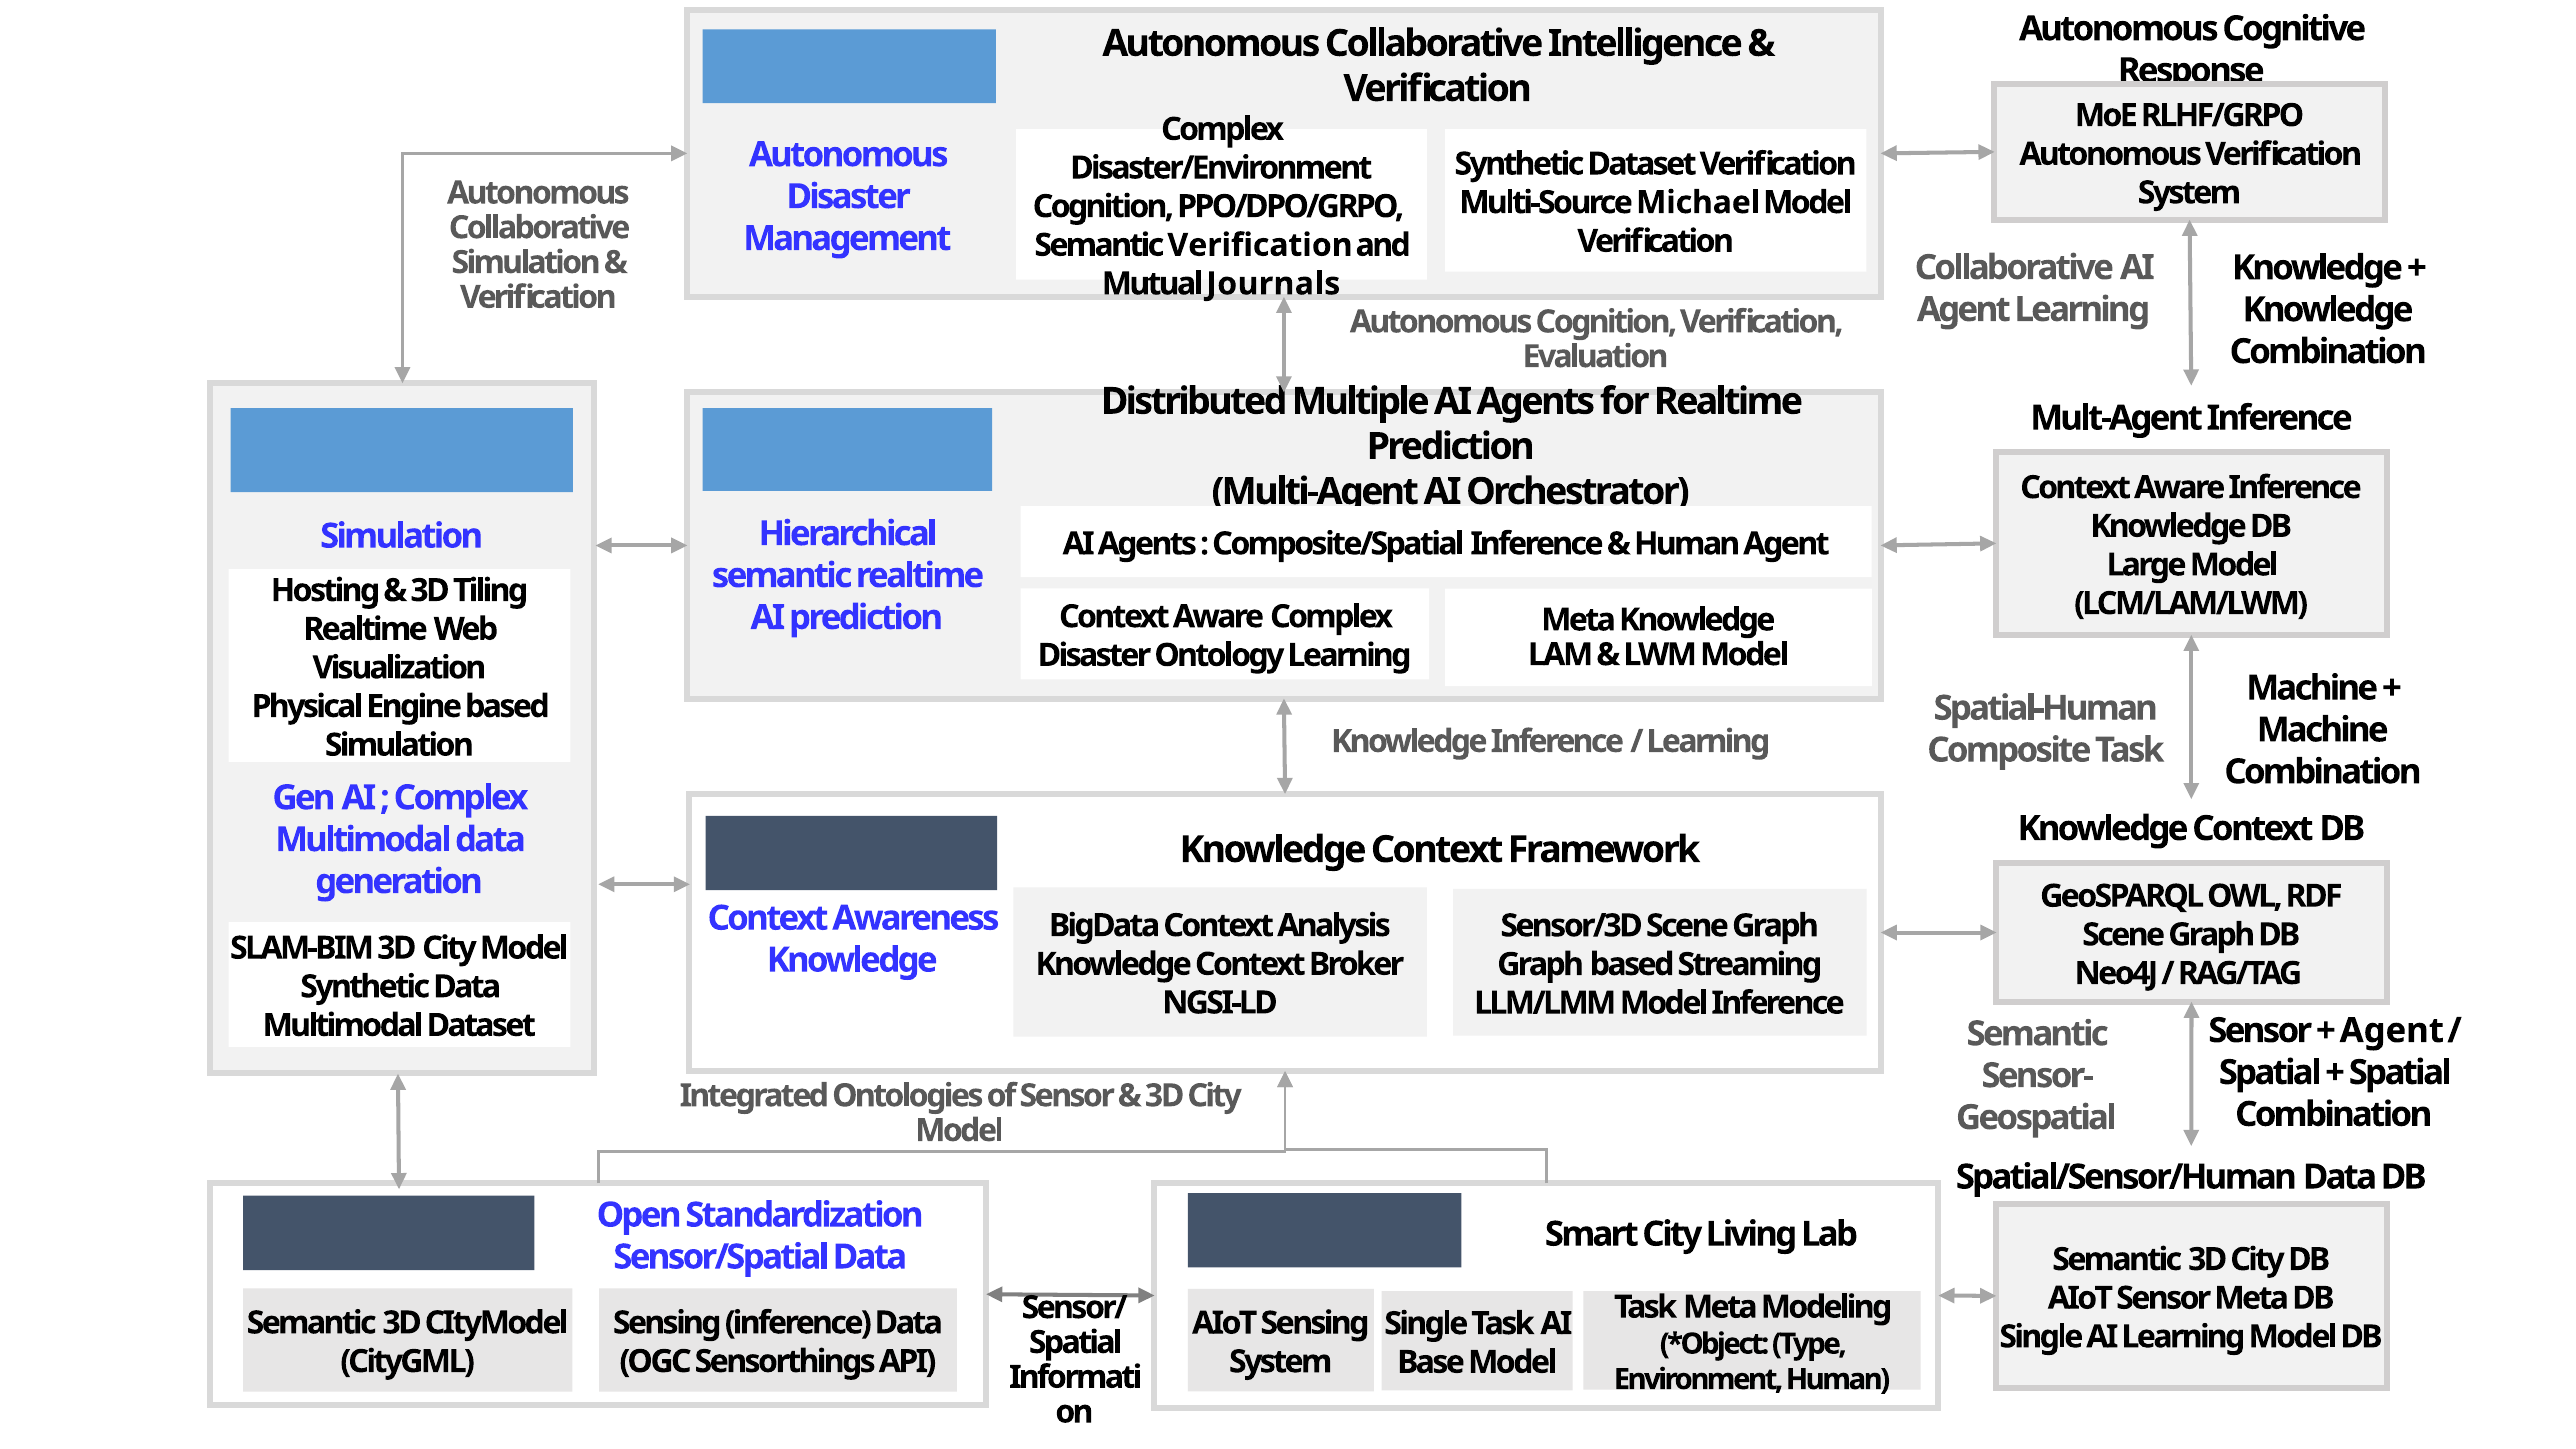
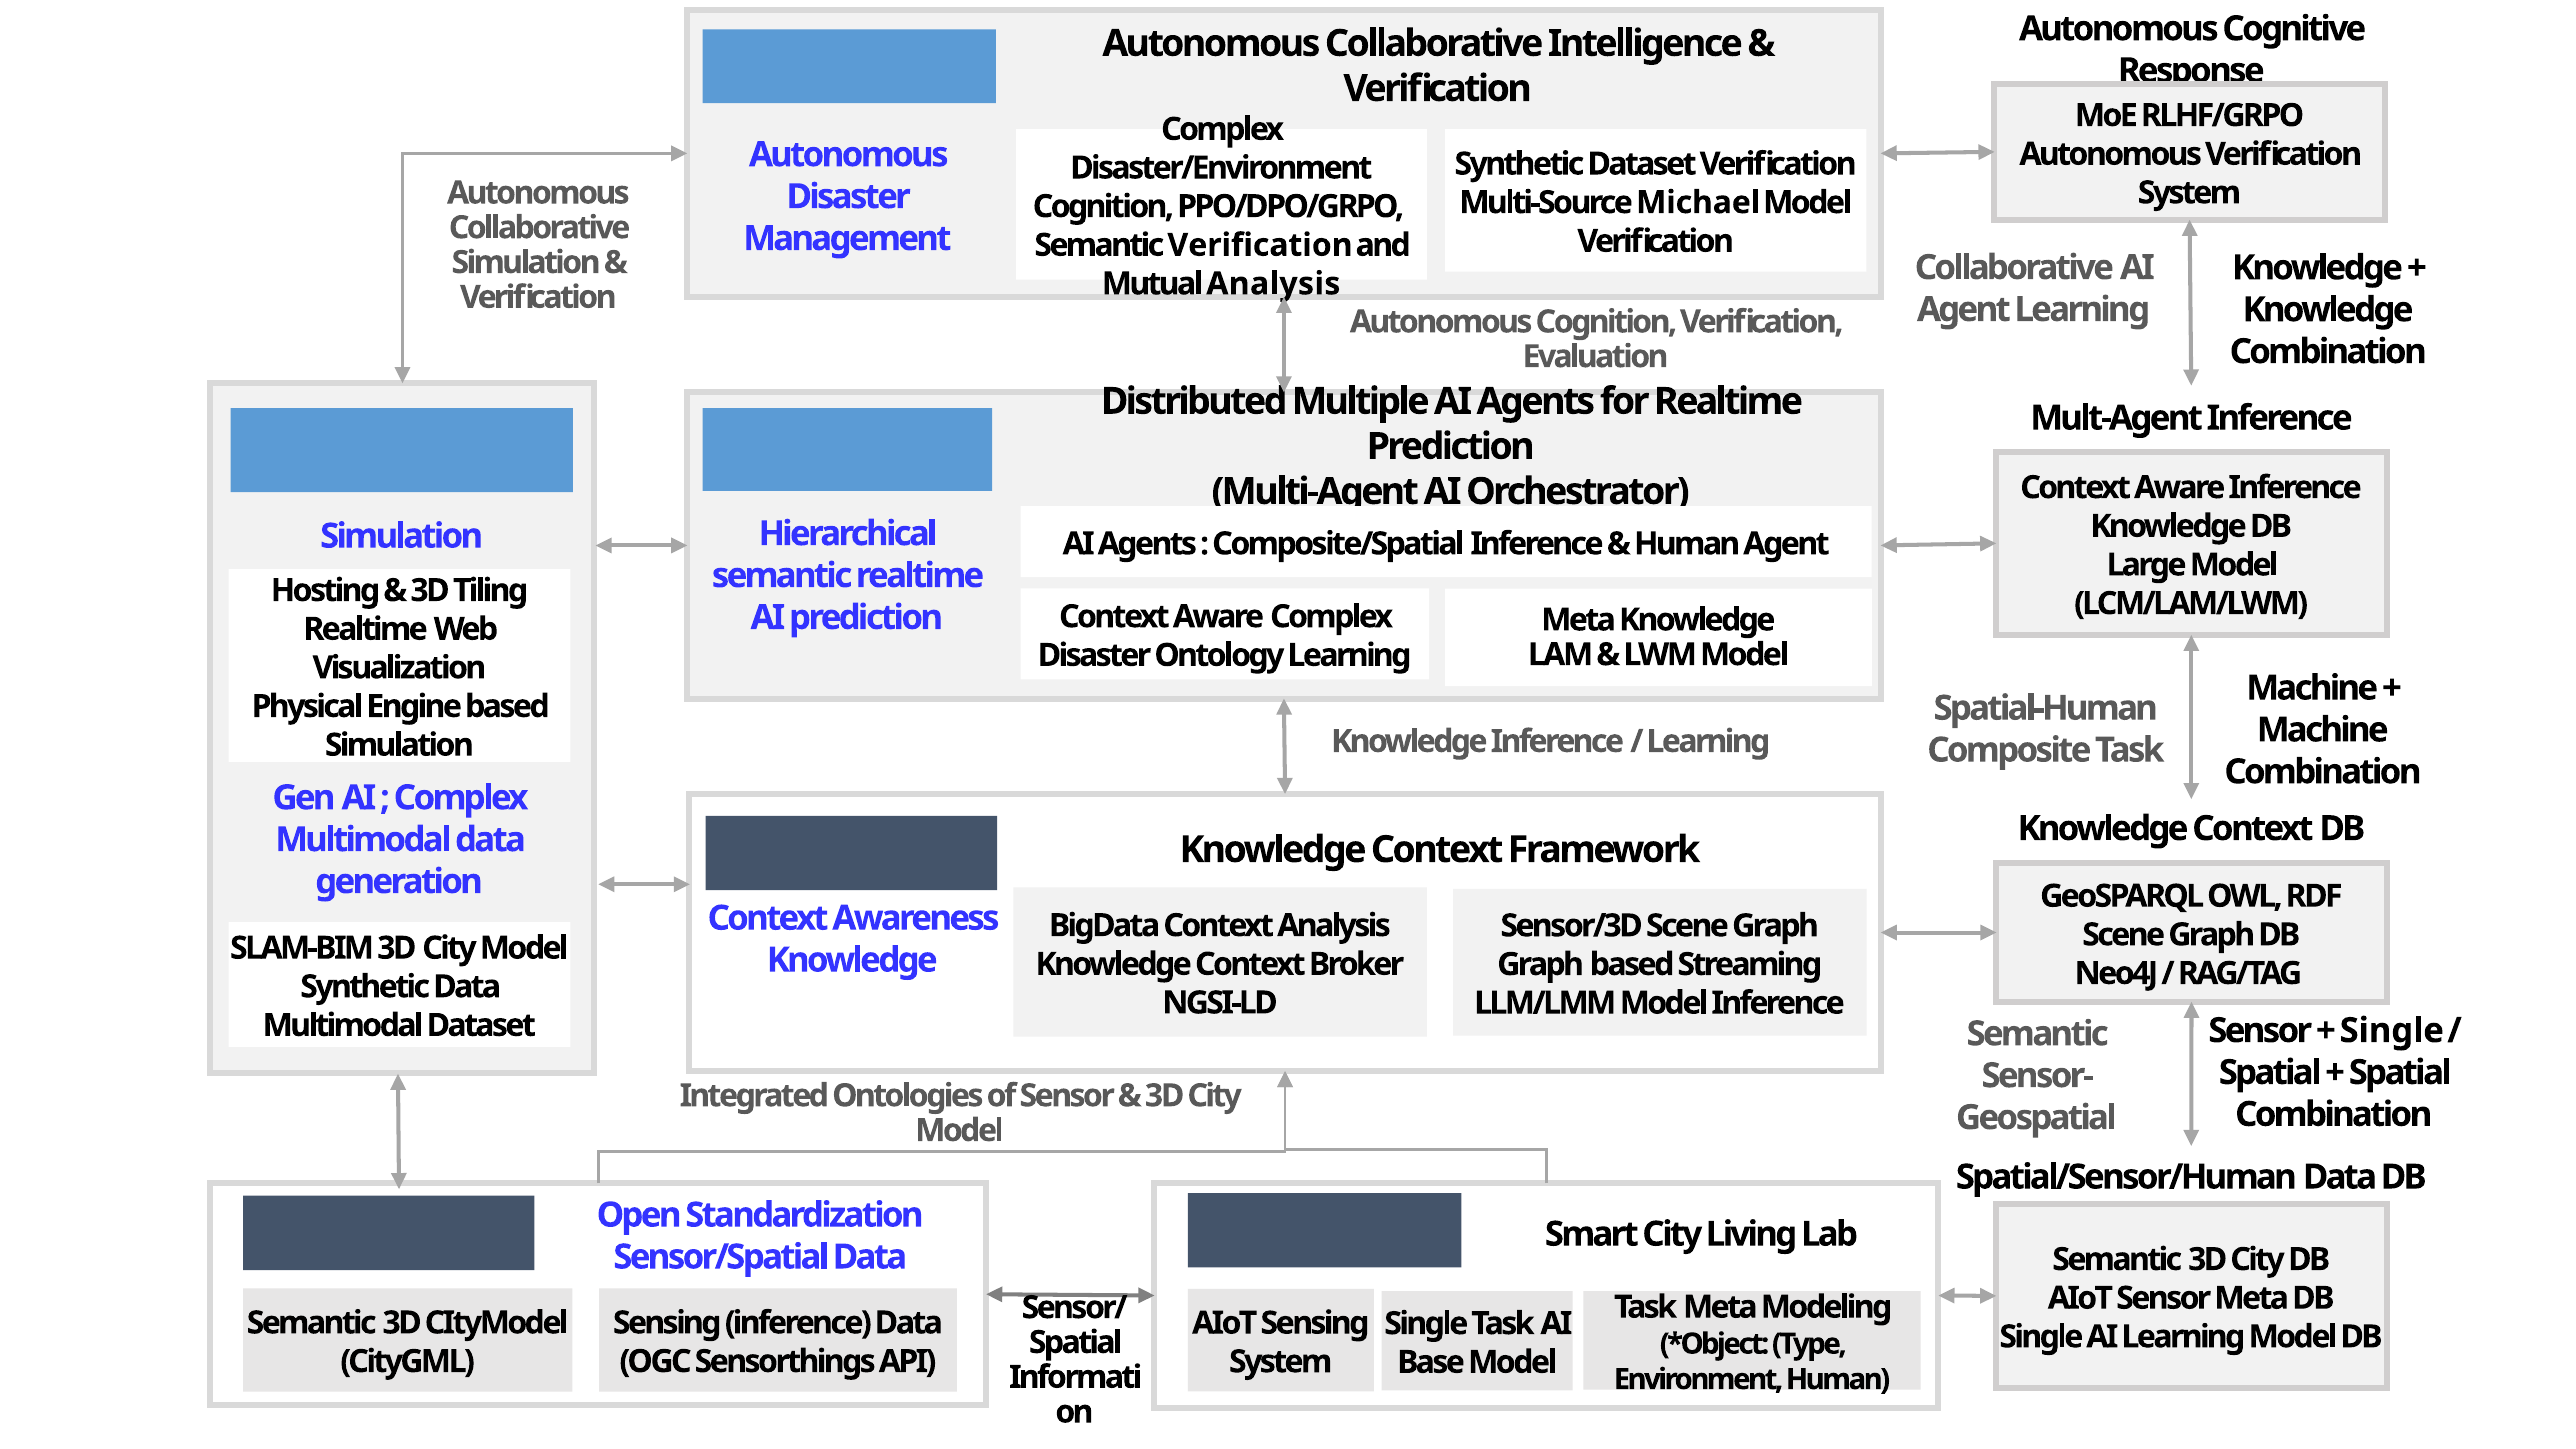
Mutual Journals: Journals -> Analysis (1273, 284)
Agent: Agent -> Single (2392, 1031)
